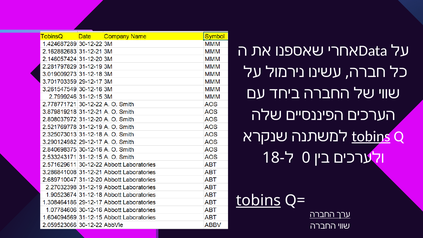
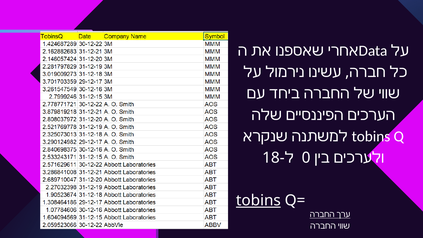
tobins underline: present -> none (371, 136)
